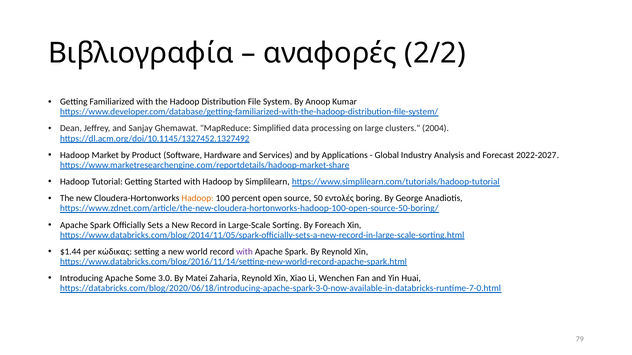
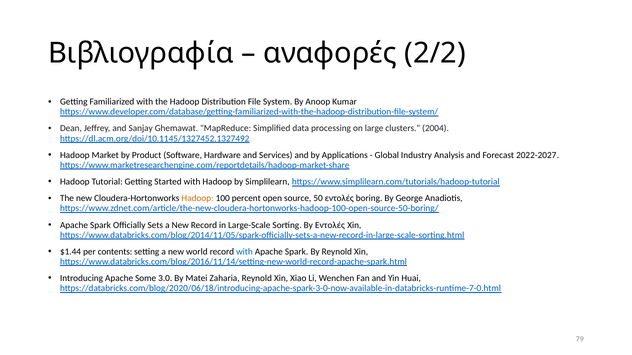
By Foreach: Foreach -> Εντολές (330, 225)
κώδικας: κώδικας -> contents (115, 252)
with colour: purple -> blue (244, 252)
